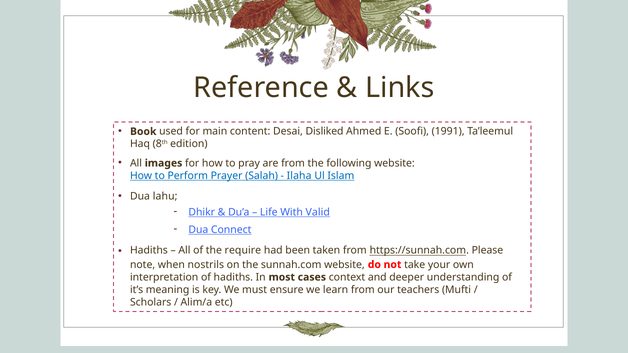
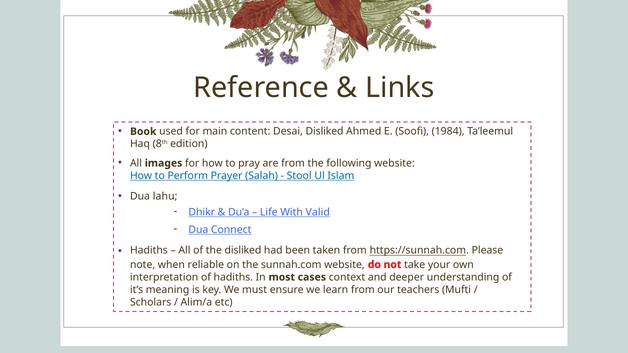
1991: 1991 -> 1984 (448, 132)
Ilaha: Ilaha -> Stool (299, 176)
the require: require -> disliked (243, 251)
nostrils: nostrils -> reliable (206, 265)
